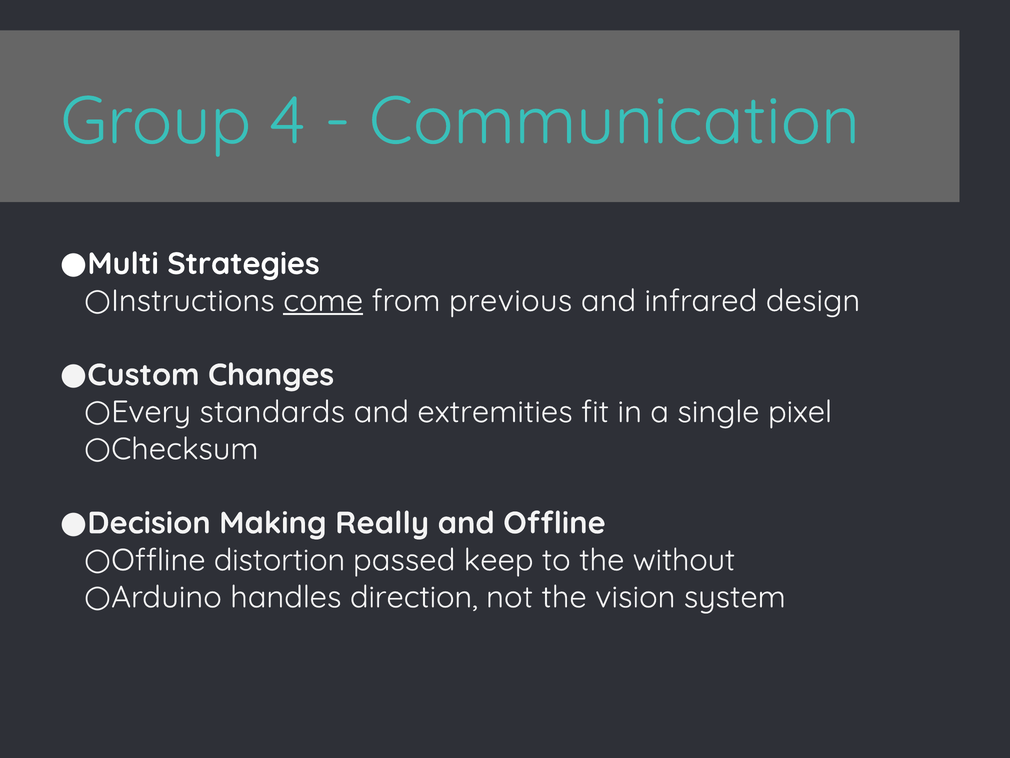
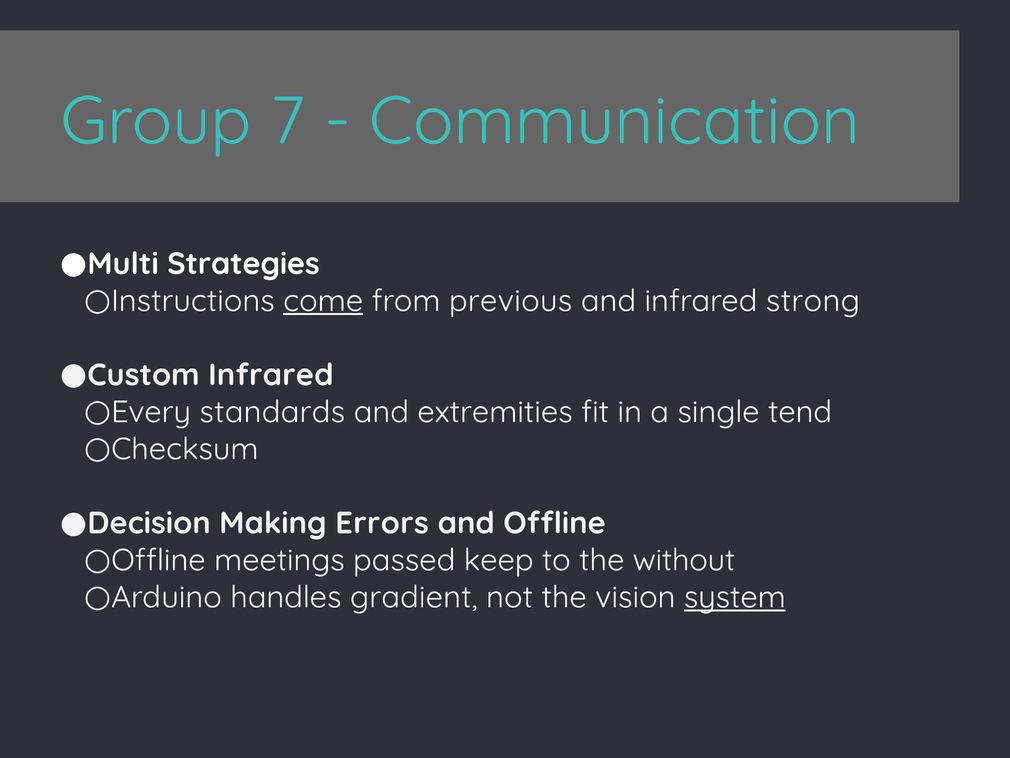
4: 4 -> 7 (288, 121)
design: design -> strong (813, 301)
Changes: Changes -> Infrared (271, 375)
pixel: pixel -> tend (800, 412)
Really: Really -> Errors (382, 523)
distortion: distortion -> meetings (279, 560)
direction: direction -> gradient (414, 597)
system underline: none -> present (735, 597)
